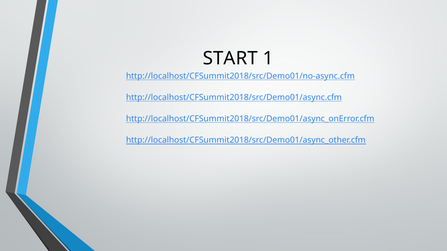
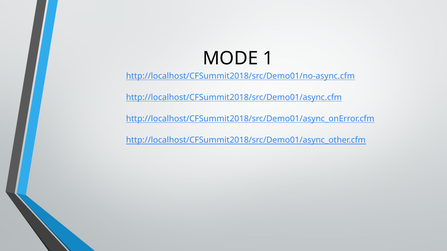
START: START -> MODE (230, 59)
